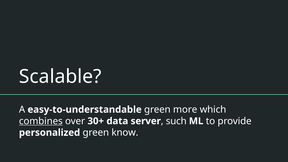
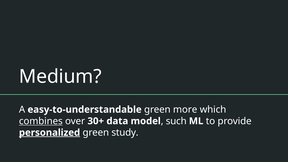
Scalable: Scalable -> Medium (60, 77)
server: server -> model (146, 121)
personalized underline: none -> present (50, 133)
know: know -> study (125, 133)
